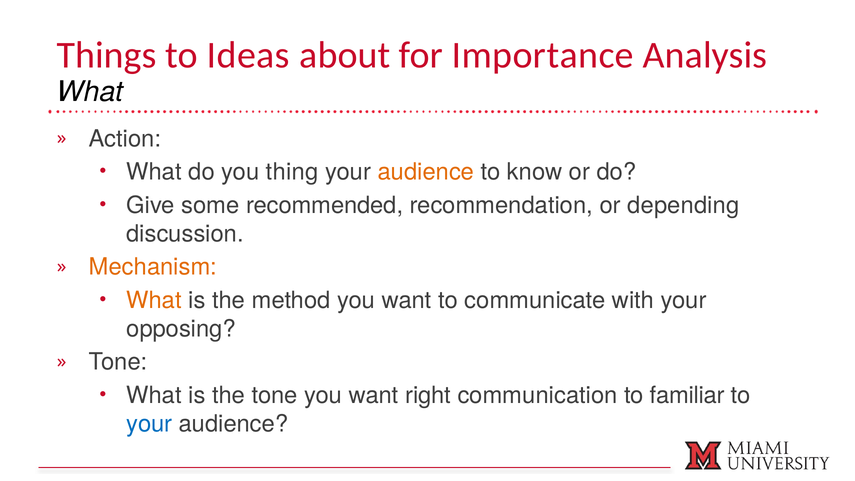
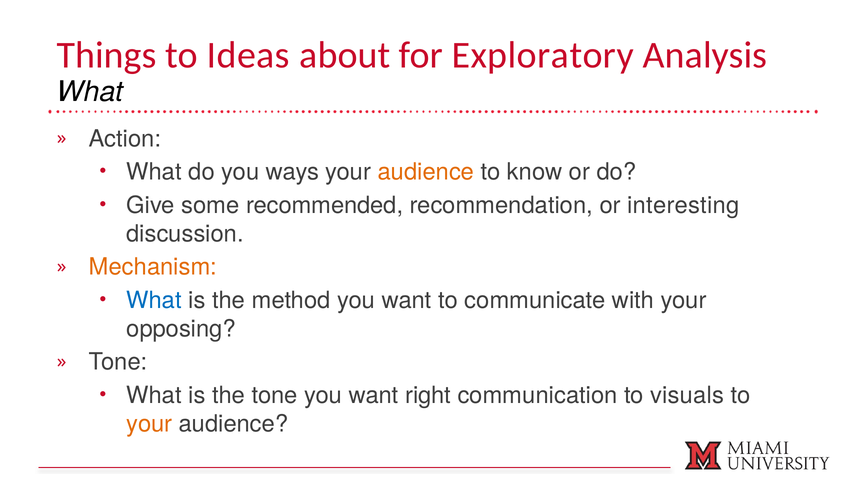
Importance: Importance -> Exploratory (543, 55)
thing: thing -> ways (292, 172)
depending: depending -> interesting (683, 205)
What colour: orange -> blue (154, 300)
familiar: familiar -> visuals (687, 395)
your colour: blue -> orange (149, 424)
